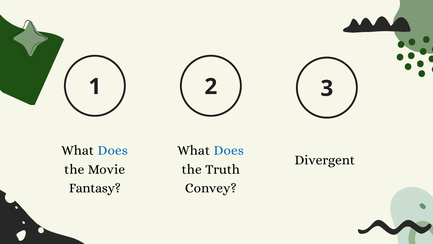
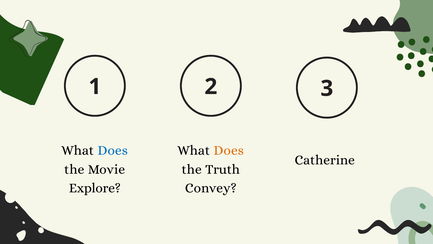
Does colour: blue -> orange (229, 150)
Divergent: Divergent -> Catherine (325, 160)
Fantasy: Fantasy -> Explore (95, 188)
